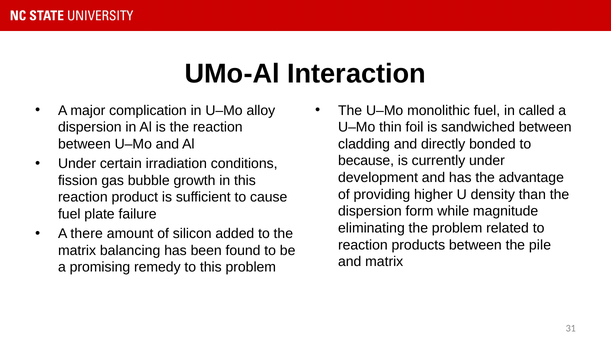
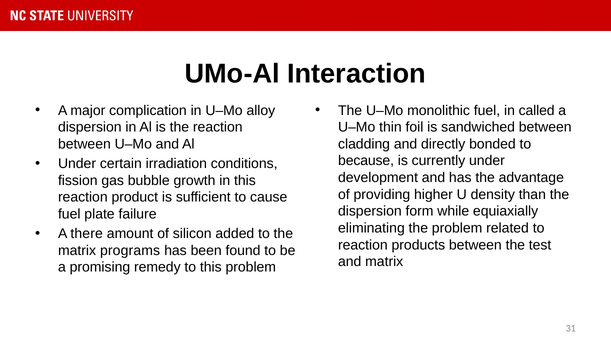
magnitude: magnitude -> equiaxially (506, 211)
pile: pile -> test (540, 245)
balancing: balancing -> programs (130, 250)
